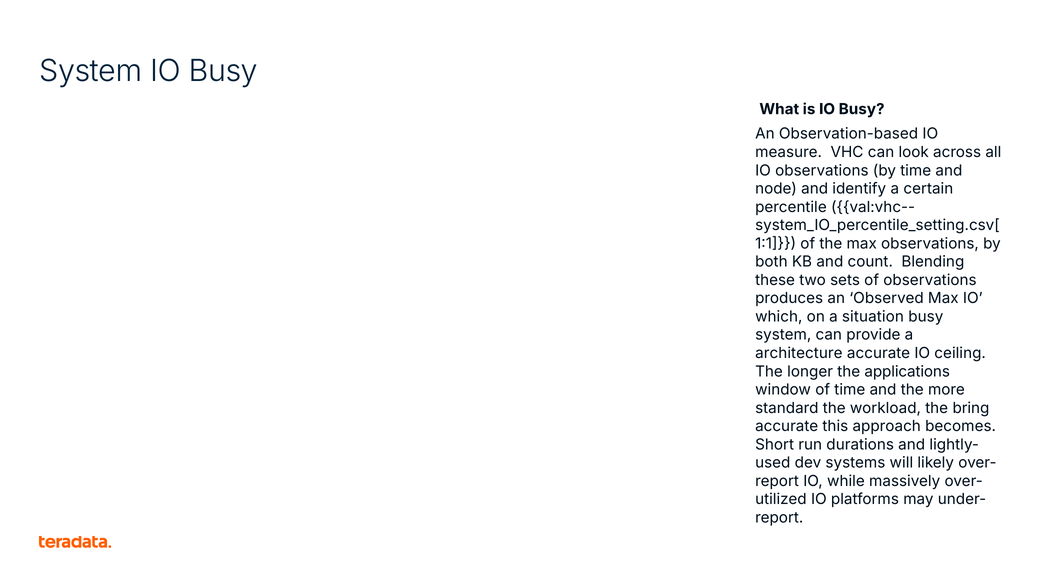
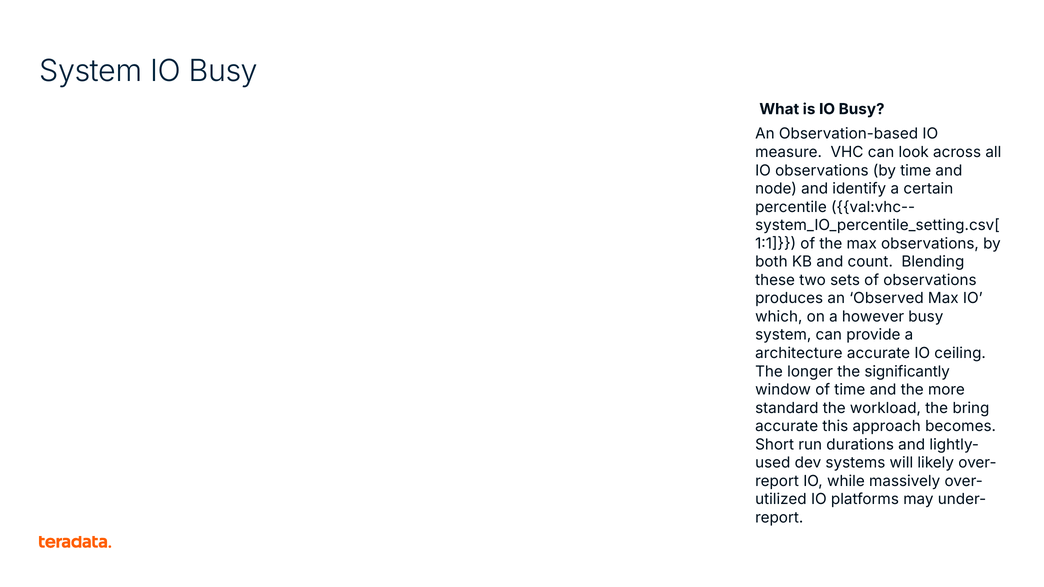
situation: situation -> however (873, 317)
applications: applications -> significantly (907, 372)
